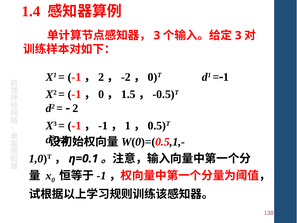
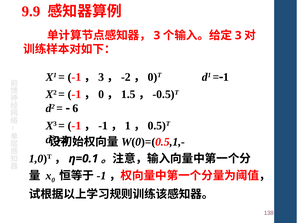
1.4: 1.4 -> 9.9 (31, 11)
2: 2 -> 3 (101, 77)
2: 2 -> 6 (75, 108)
